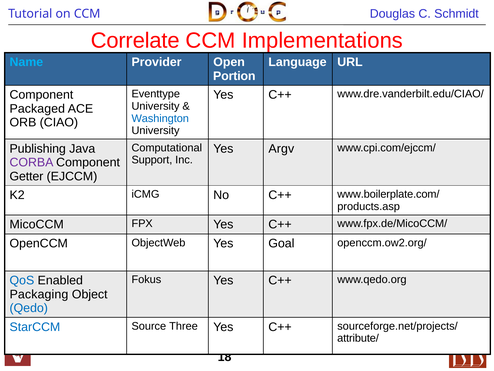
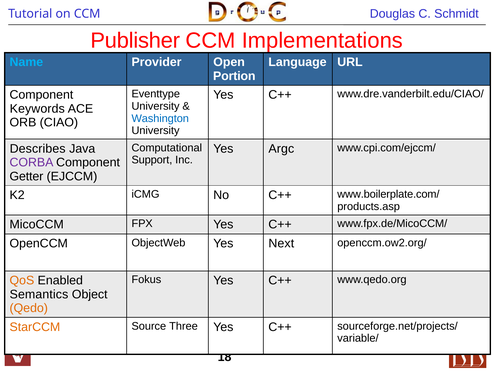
Correlate: Correlate -> Publisher (135, 41)
Packaged: Packaged -> Keywords (37, 109)
Publishing: Publishing -> Describes (38, 148)
Argv: Argv -> Argc (281, 148)
Goal: Goal -> Next (281, 243)
QoS colour: blue -> orange (22, 280)
Packaging: Packaging -> Semantics (39, 294)
Qedo colour: blue -> orange (29, 308)
StarCCM colour: blue -> orange (35, 327)
attribute/: attribute/ -> variable/ (358, 338)
